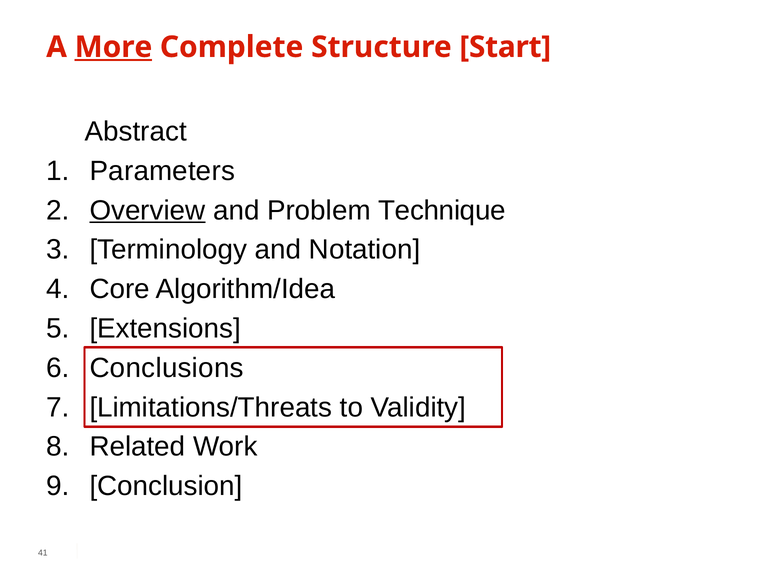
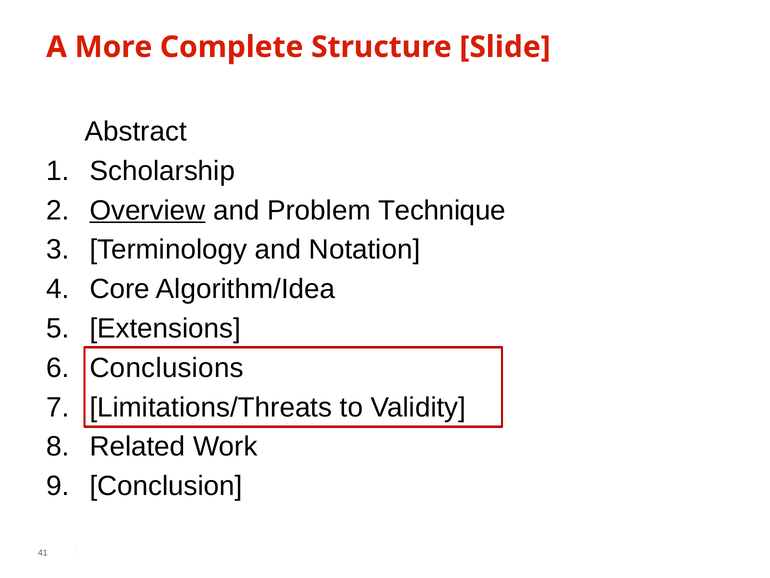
More underline: present -> none (113, 47)
Start: Start -> Slide (505, 47)
Parameters: Parameters -> Scholarship (162, 171)
